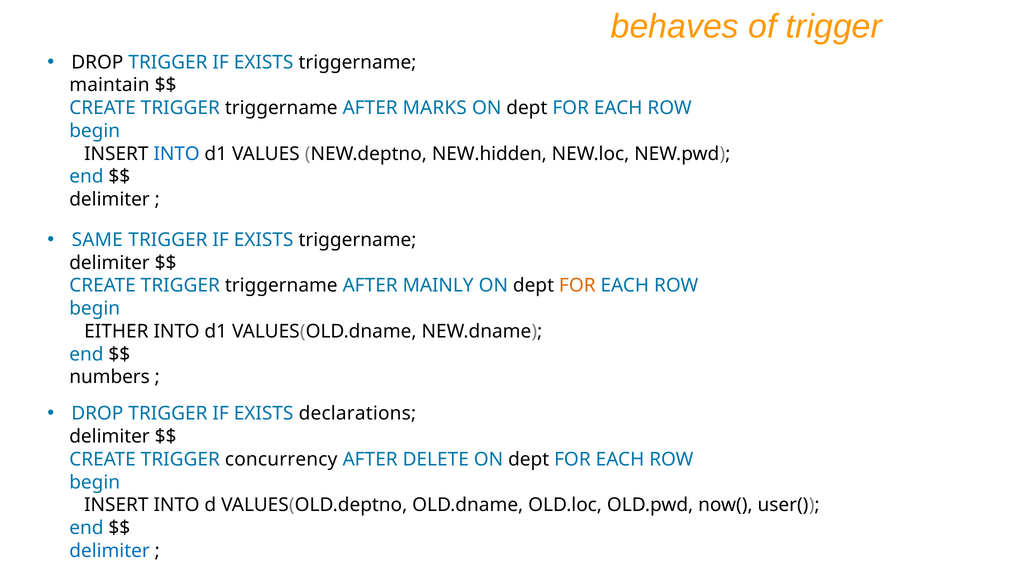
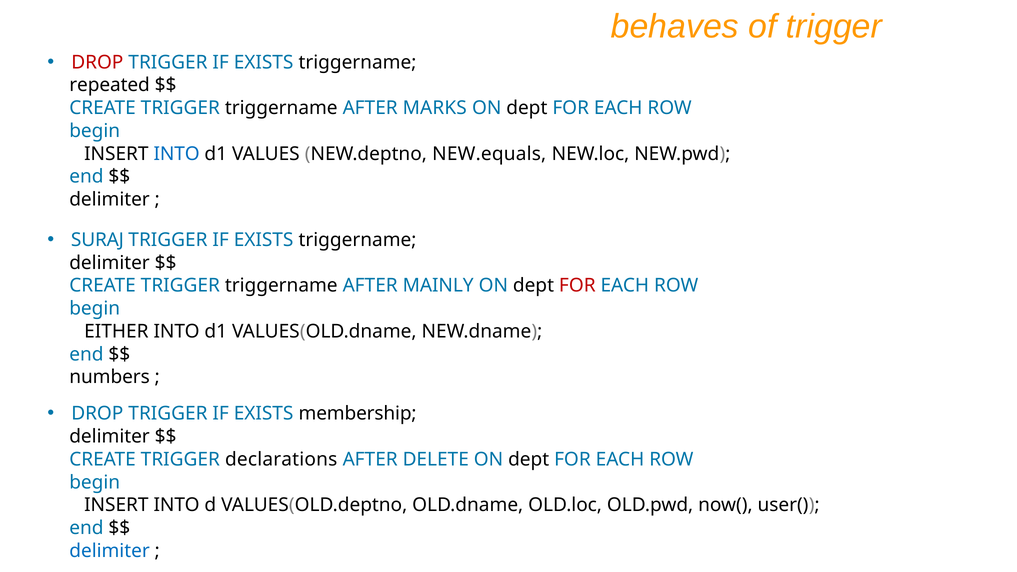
DROP colour: black -> red (97, 62)
maintain: maintain -> repeated (110, 85)
NEW.hidden: NEW.hidden -> NEW.equals (489, 154)
SAME: SAME -> SURAJ (97, 240)
FOR colour: orange -> red (577, 286)
declarations: declarations -> membership (358, 414)
concurrency: concurrency -> declarations (281, 459)
